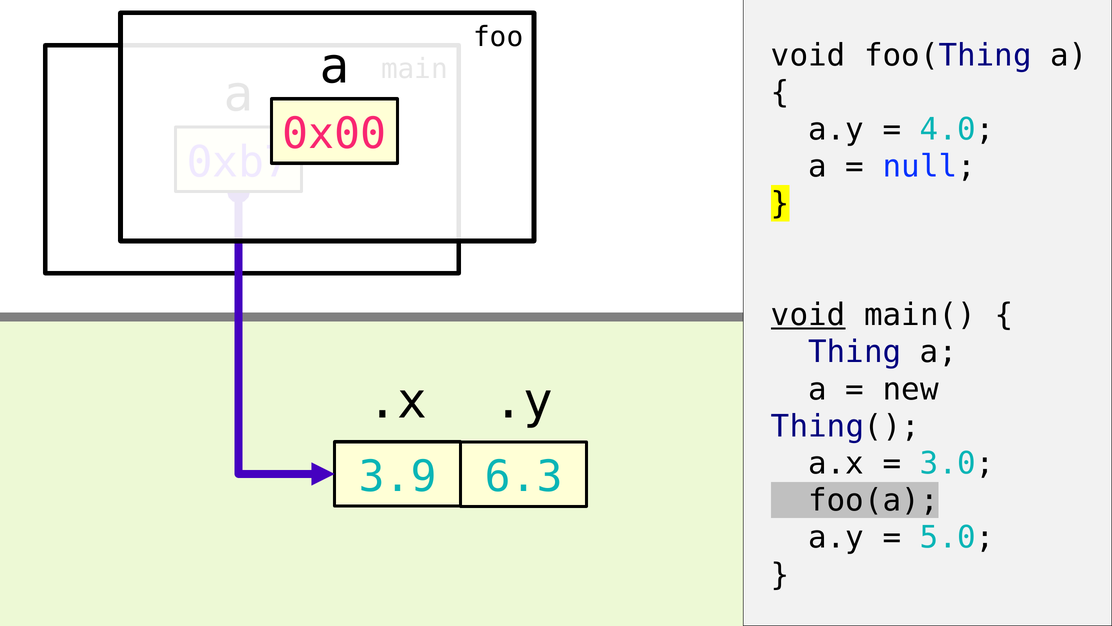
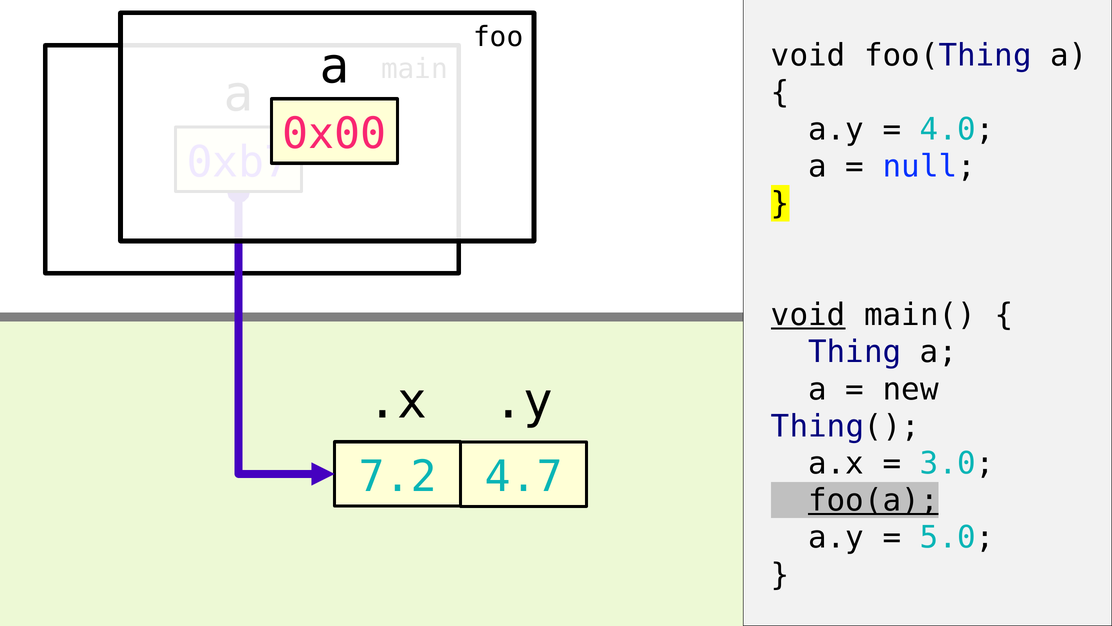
3.9: 3.9 -> 7.2 (398, 477)
6.3: 6.3 -> 4.7 (524, 477)
foo(a underline: none -> present (873, 500)
